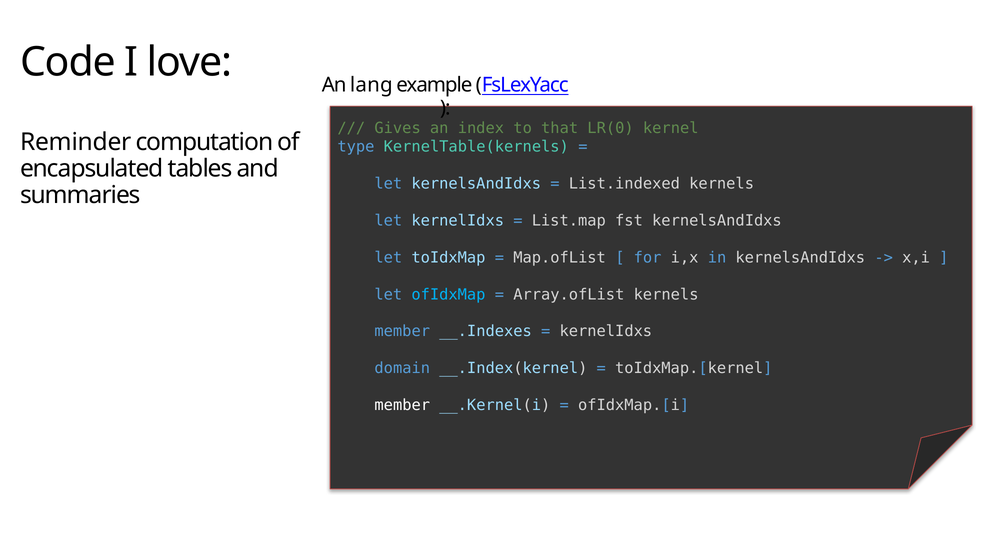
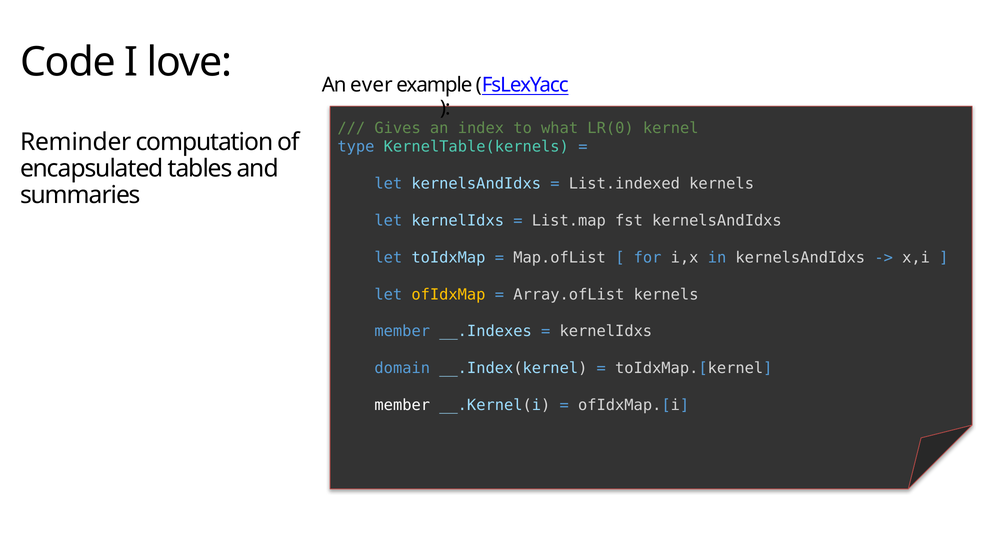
lang: lang -> ever (371, 85)
that: that -> what (560, 128)
ofIdxMap colour: light blue -> yellow (448, 294)
